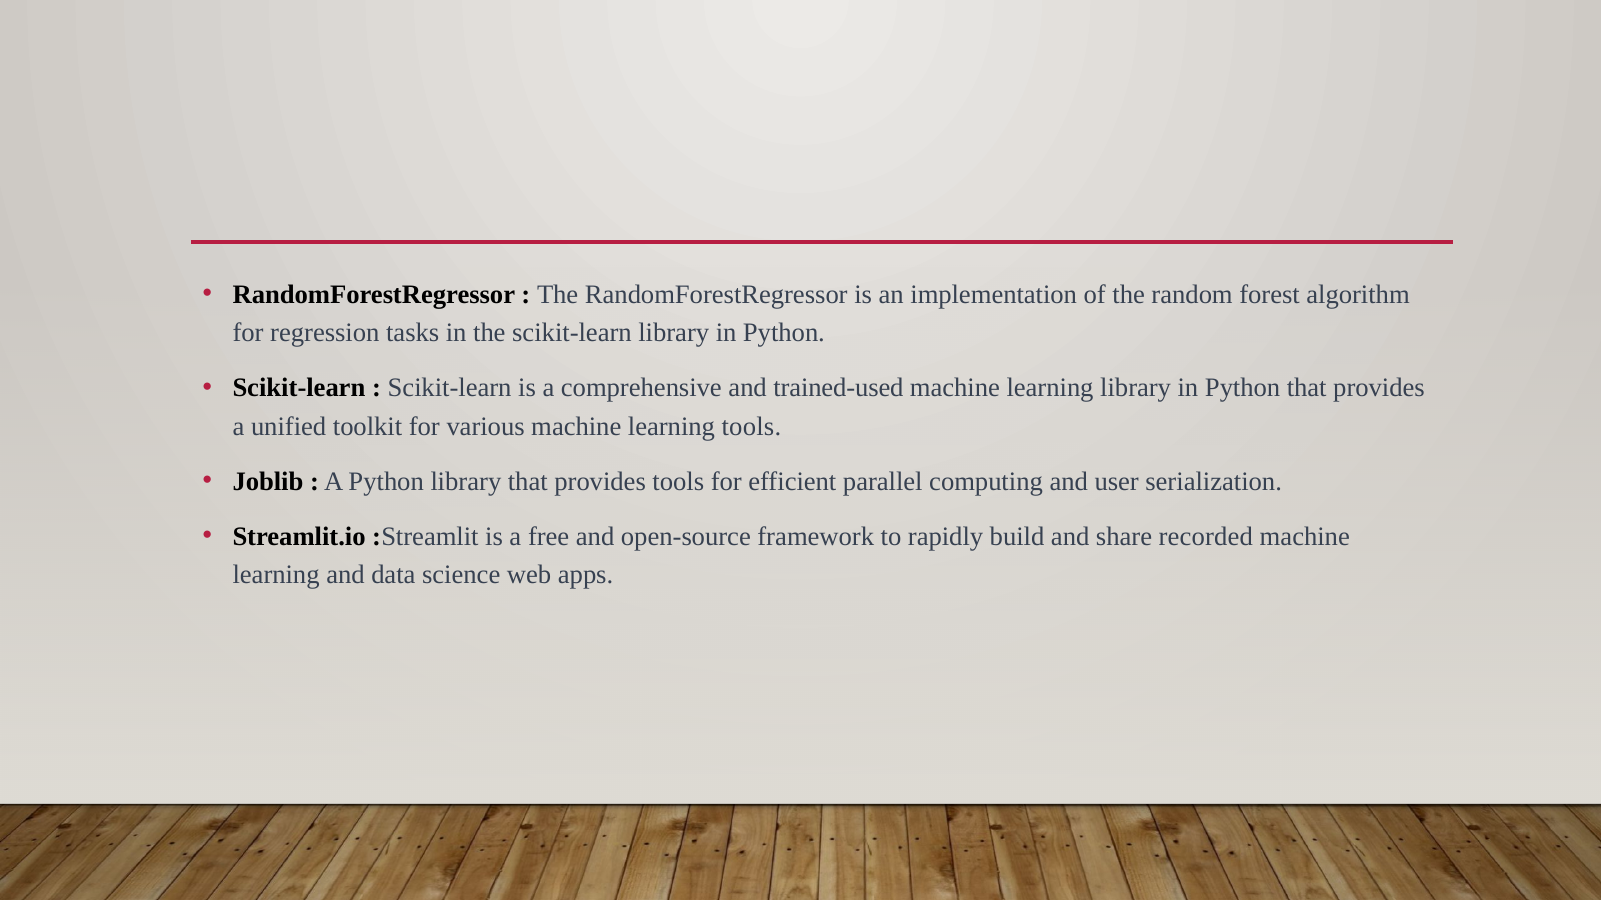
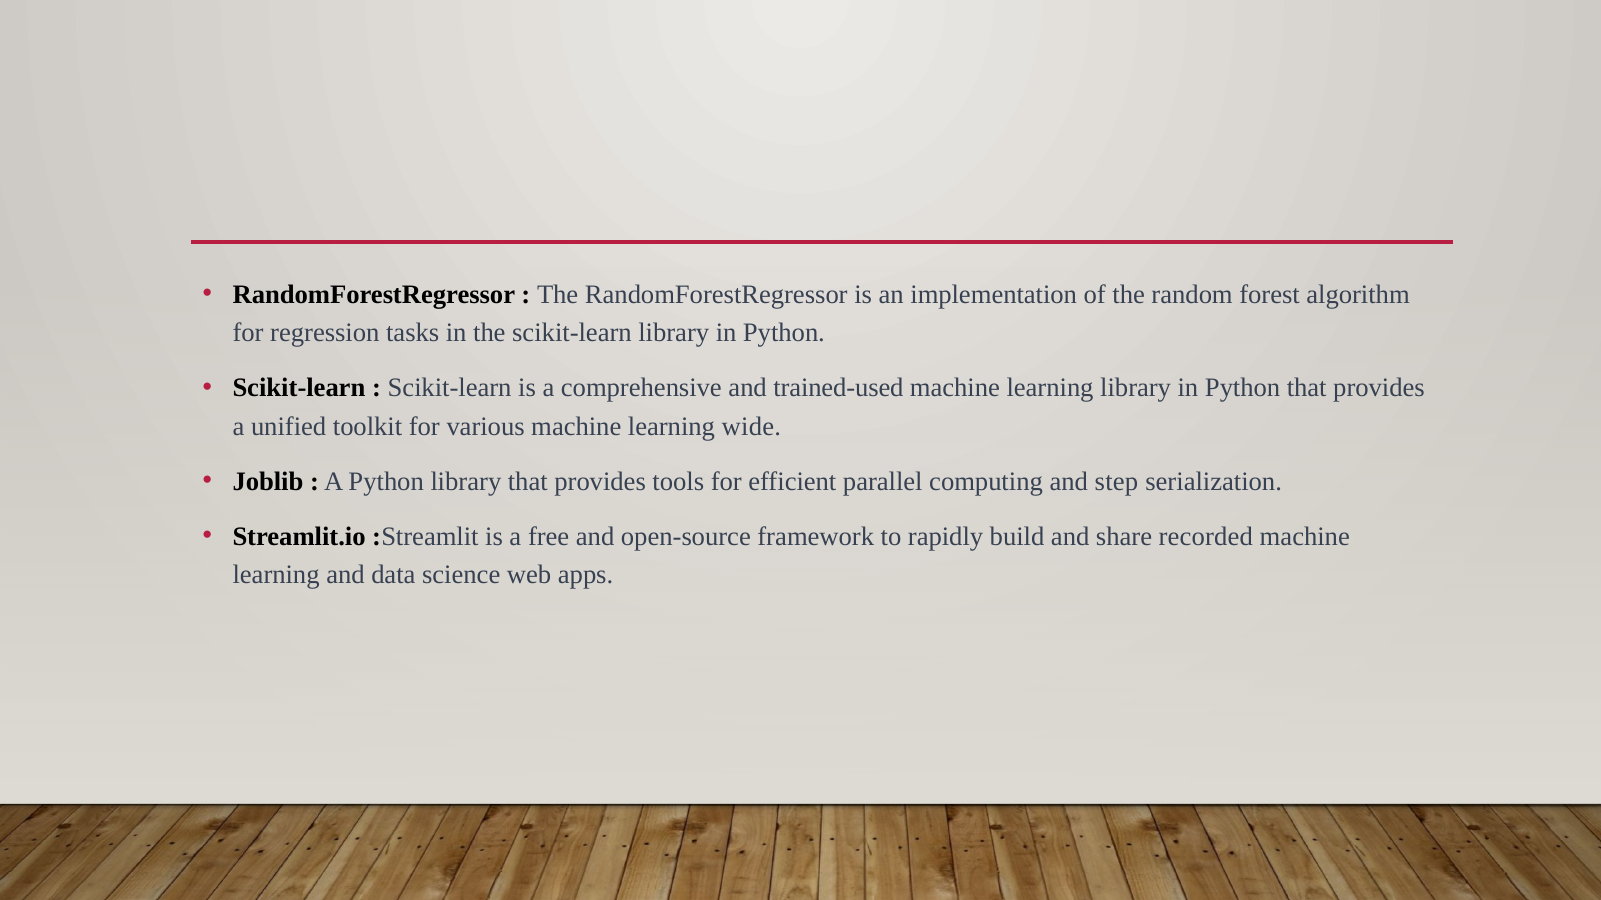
learning tools: tools -> wide (751, 427)
user: user -> step (1116, 482)
